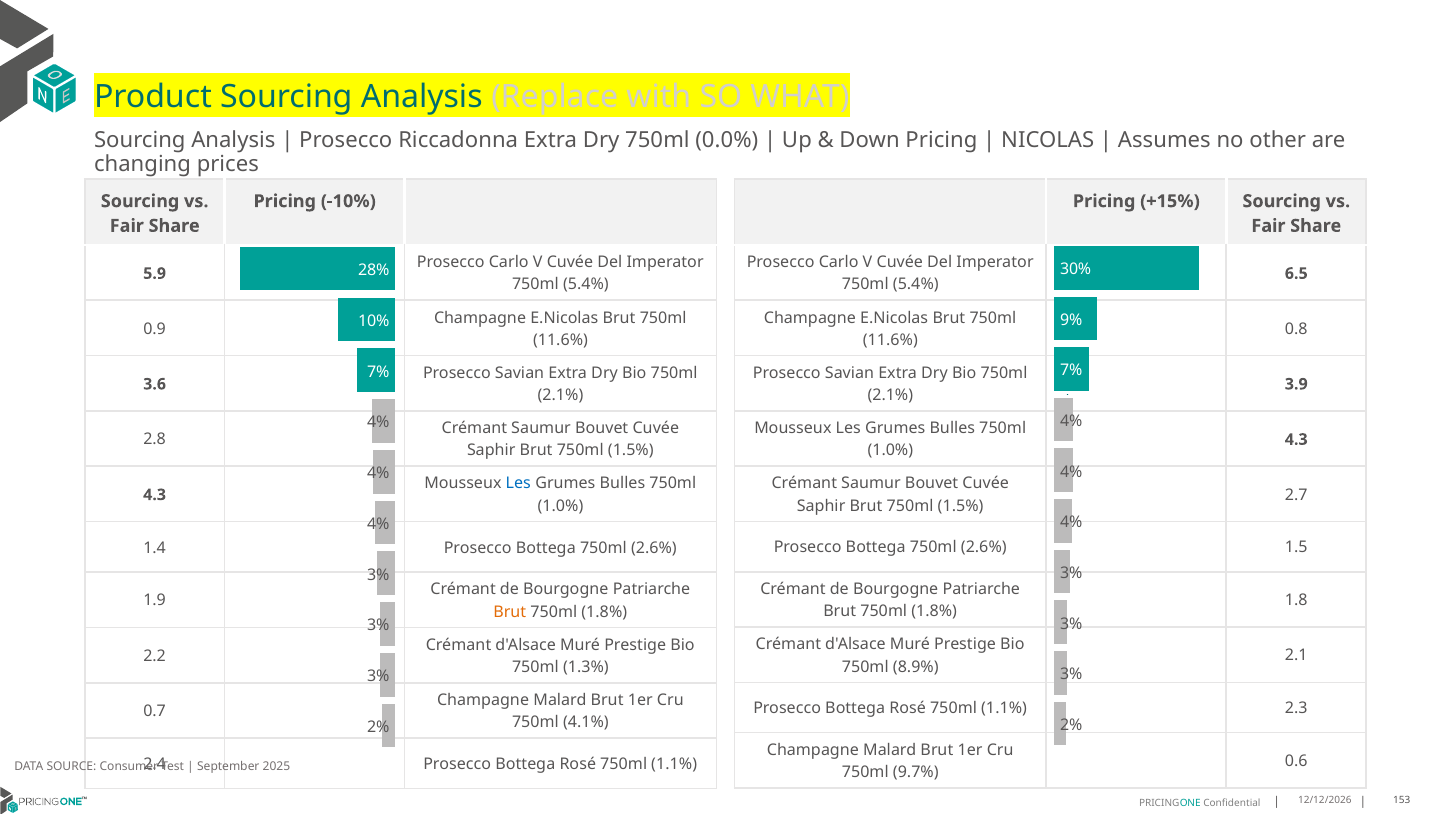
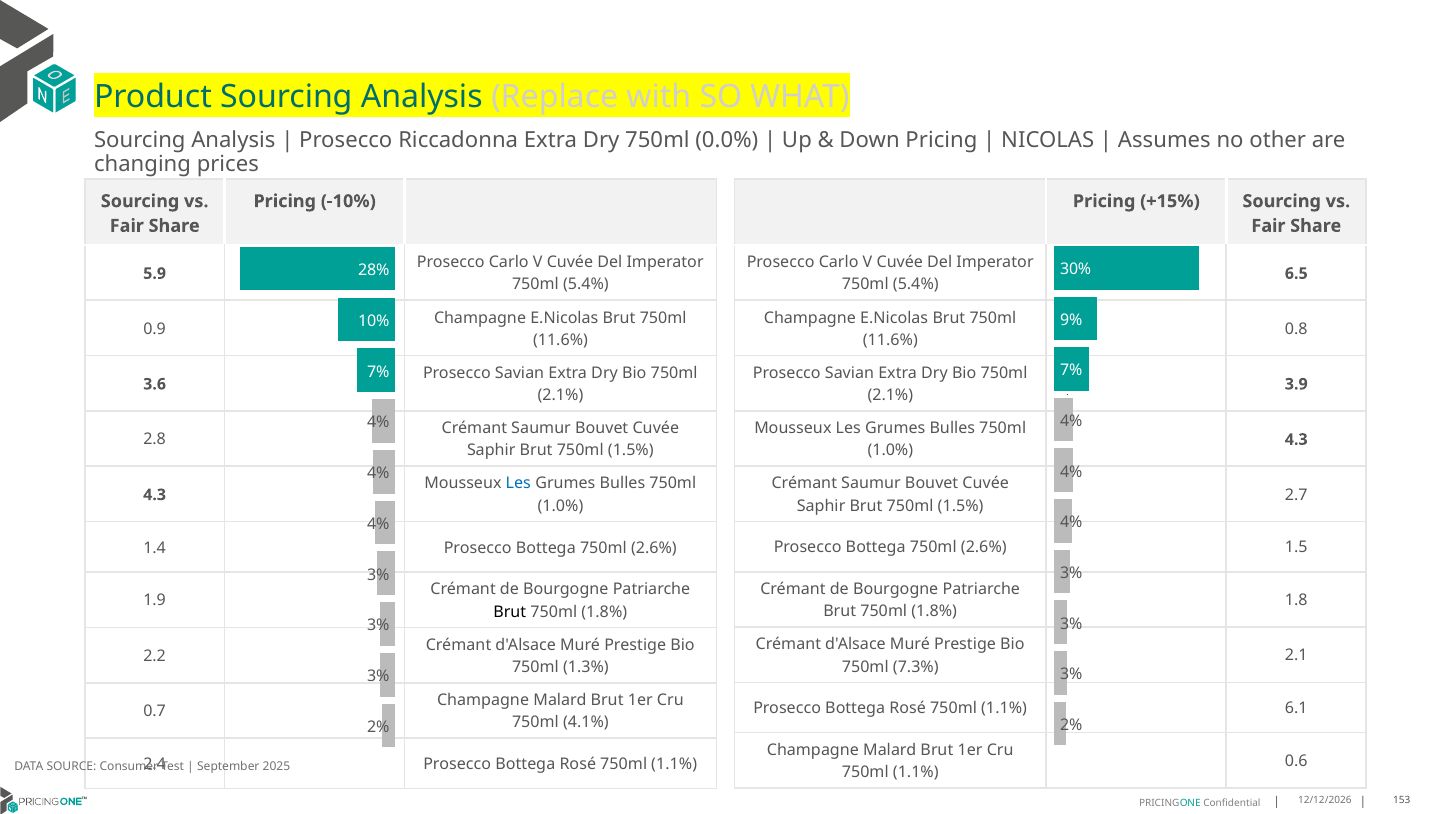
Brut colour: orange -> black (510, 611)
8.9%: 8.9% -> 7.3% (916, 666)
2.3: 2.3 -> 6.1 (1296, 708)
9.7%: 9.7% -> 1.1% (916, 772)
